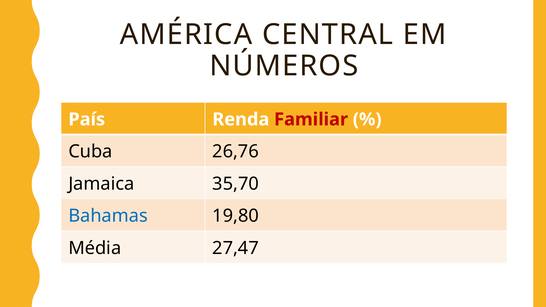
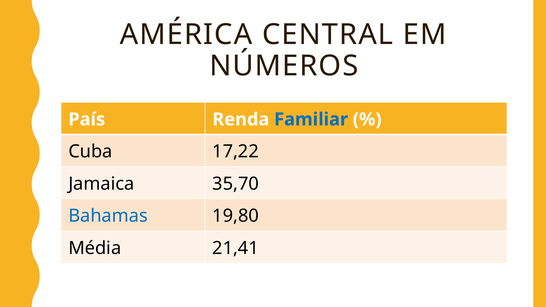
Familiar colour: red -> blue (311, 119)
26,76: 26,76 -> 17,22 (236, 152)
27,47: 27,47 -> 21,41 (236, 248)
